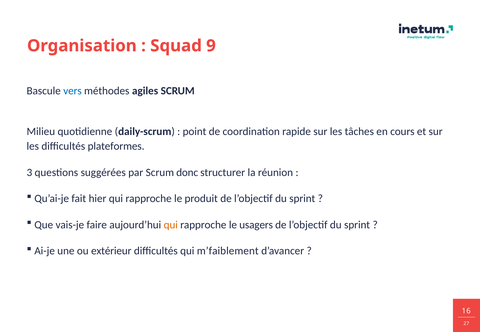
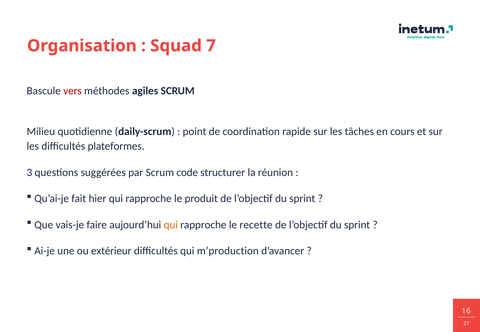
9: 9 -> 7 (211, 46)
vers colour: blue -> red (72, 91)
donc: donc -> code (187, 173)
usagers: usagers -> recette (256, 225)
m’faiblement: m’faiblement -> m’production (228, 251)
